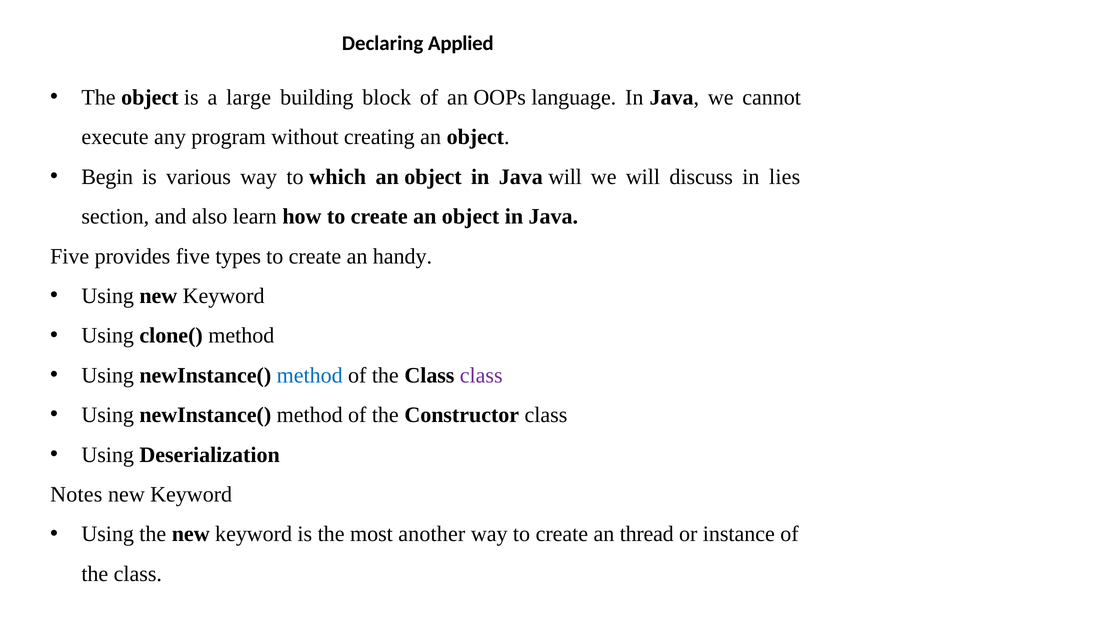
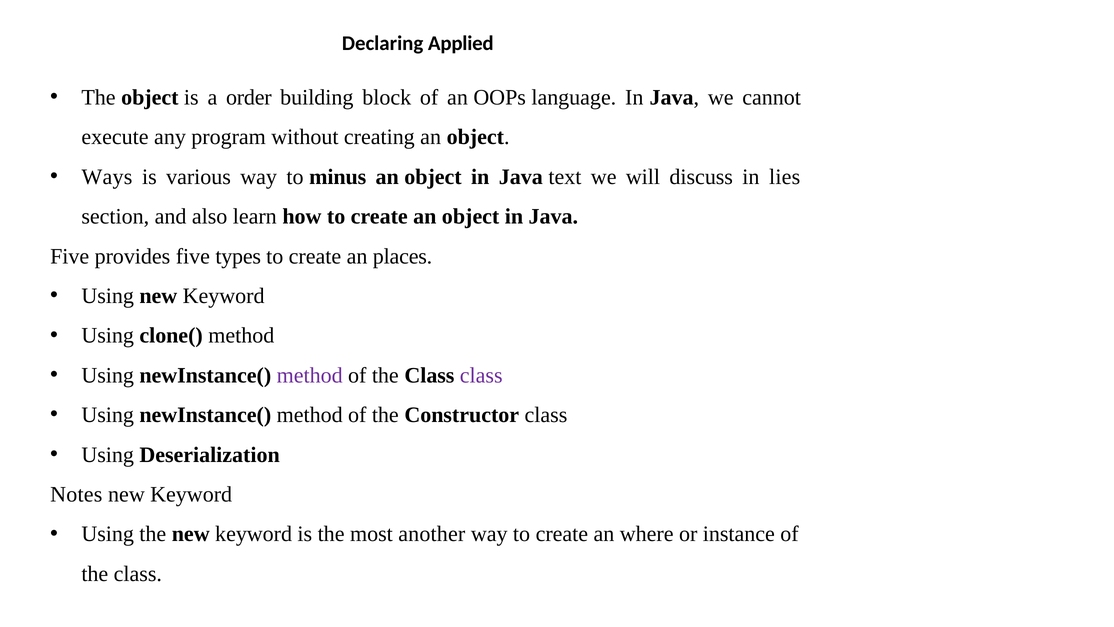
large: large -> order (249, 97)
Begin: Begin -> Ways (107, 177)
which: which -> minus (338, 177)
Java will: will -> text (565, 177)
handy: handy -> places (403, 256)
method colour: blue -> purple (310, 375)
thread: thread -> where (647, 534)
